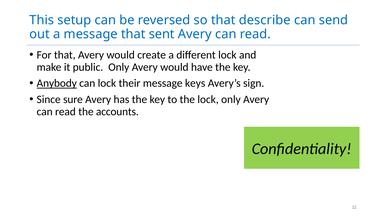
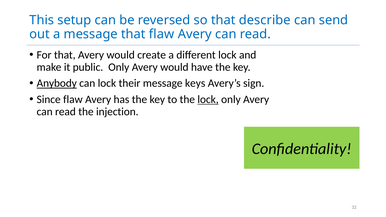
that sent: sent -> flaw (162, 34)
Since sure: sure -> flaw (73, 99)
lock underline: none -> present (208, 99)
accounts: accounts -> injection (117, 112)
